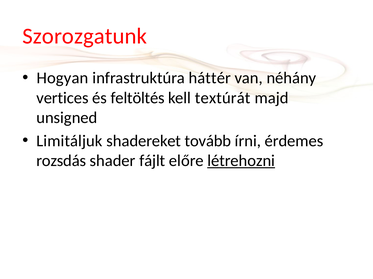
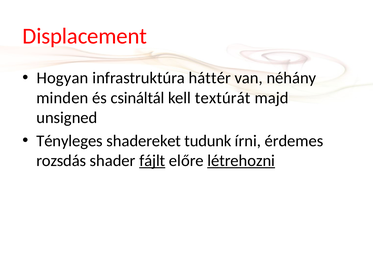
Szorozgatunk: Szorozgatunk -> Displacement (85, 36)
vertices: vertices -> minden (62, 98)
feltöltés: feltöltés -> csináltál (138, 98)
Limitáljuk: Limitáljuk -> Tényleges (70, 141)
tovább: tovább -> tudunk (208, 141)
fájlt underline: none -> present (152, 161)
